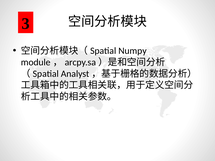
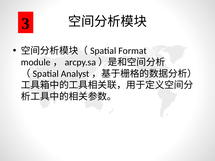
Numpy: Numpy -> Format (133, 51)
